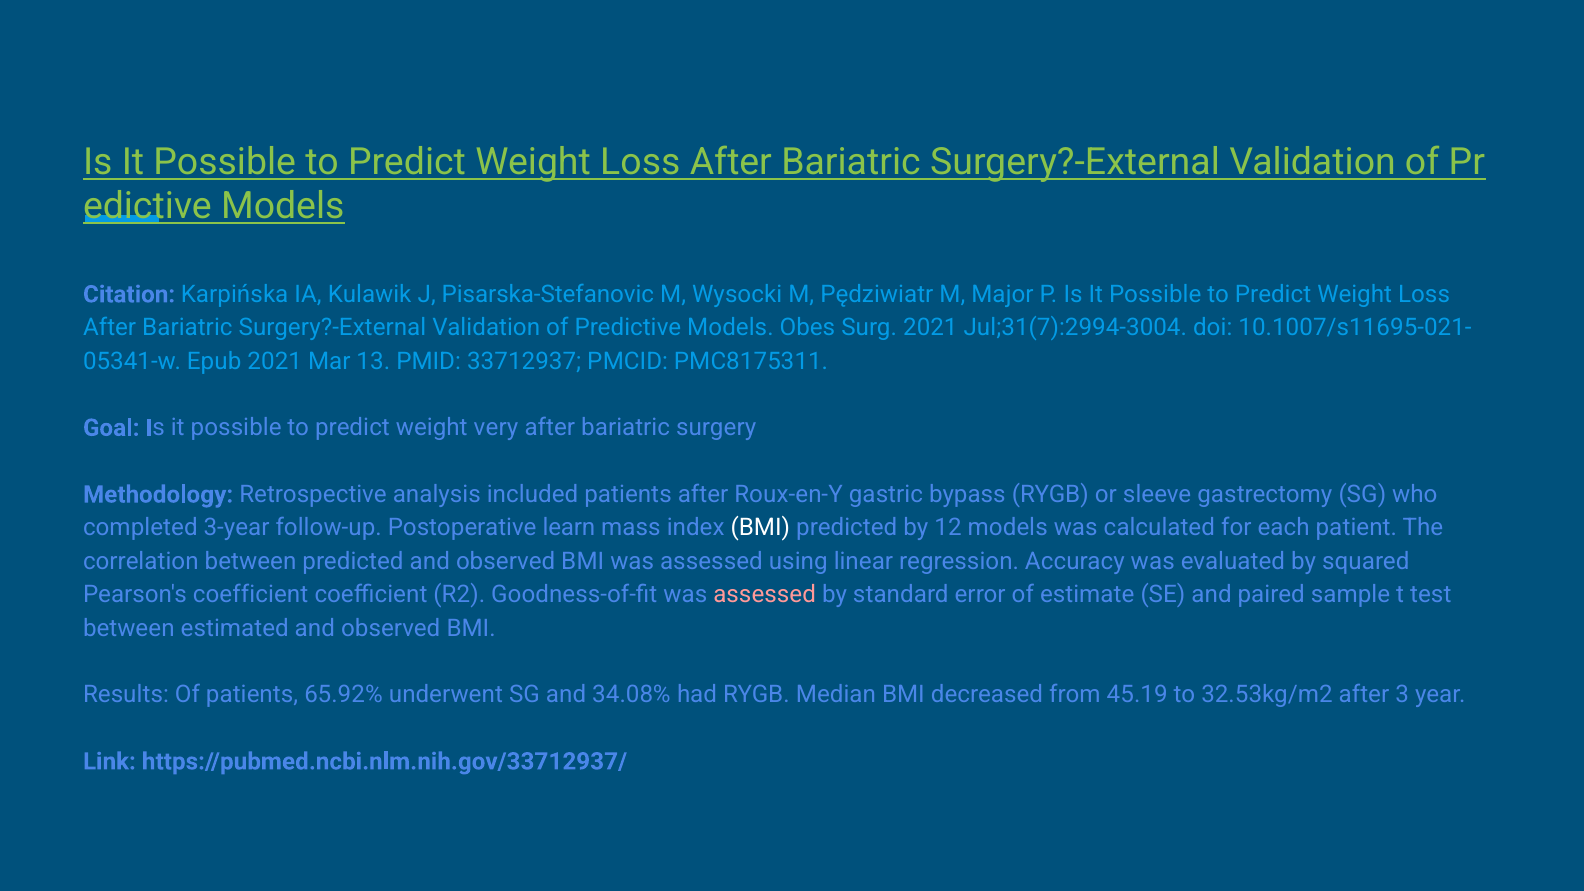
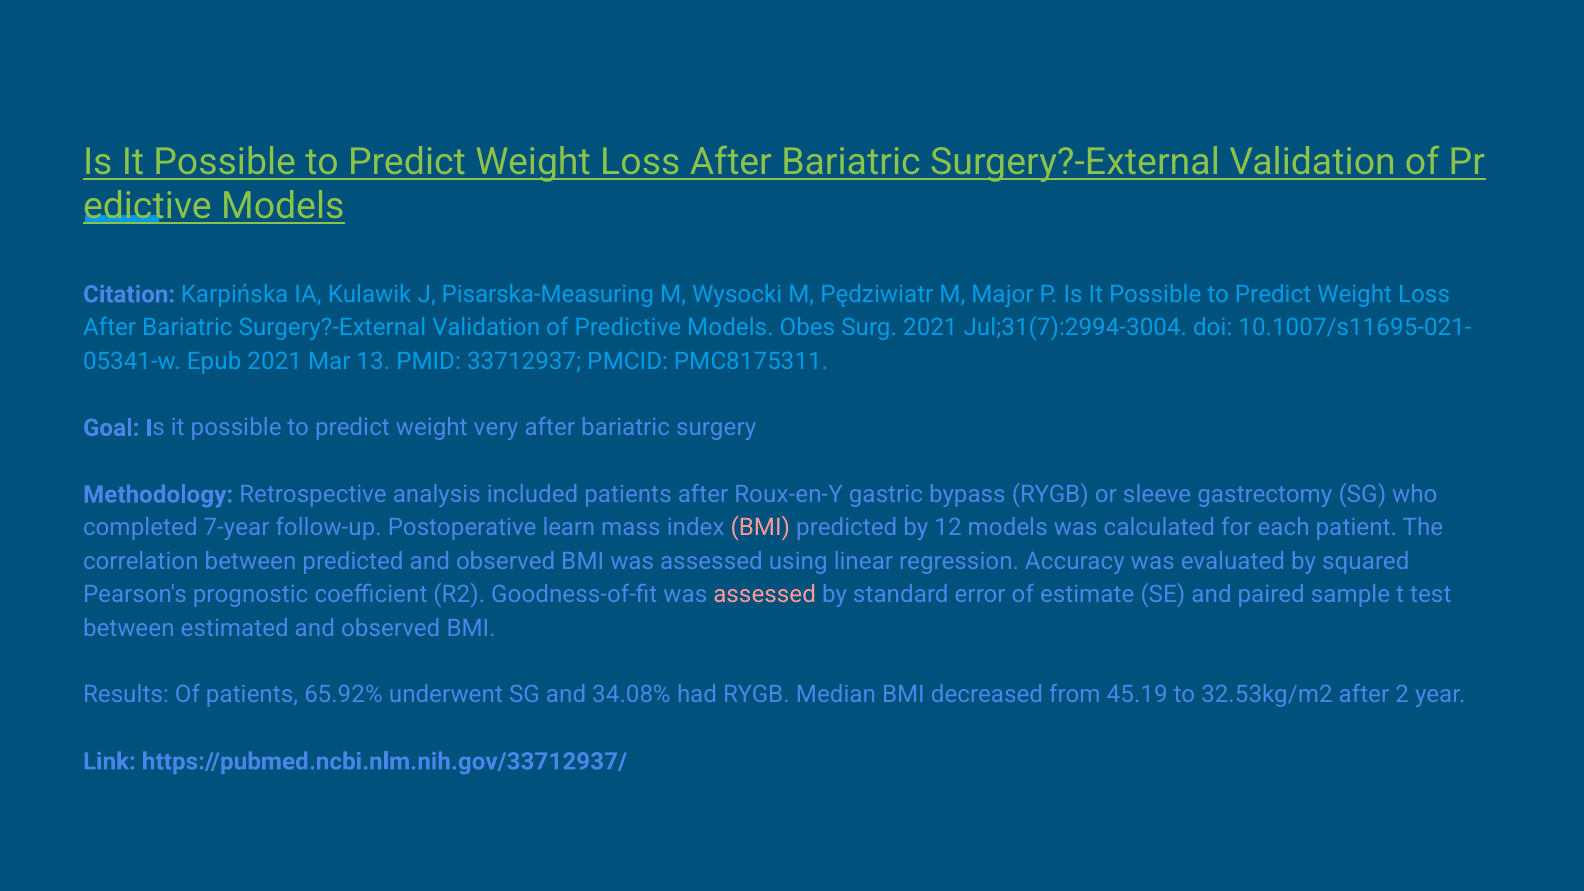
Pisarska-Stefanovic: Pisarska-Stefanovic -> Pisarska-Measuring (548, 294)
3-year: 3-year -> 7-year (237, 528)
BMI colour: white -> pink (760, 528)
Pearson's coefficient: coefficient -> prognostic (251, 595)
3: 3 -> 2 (1402, 695)
